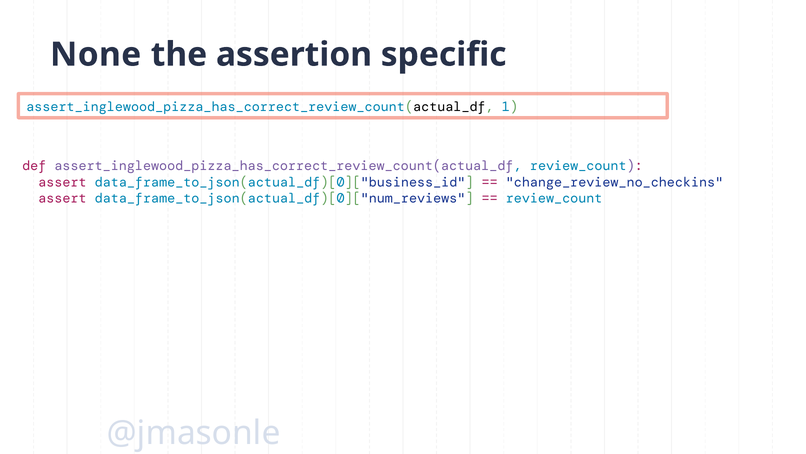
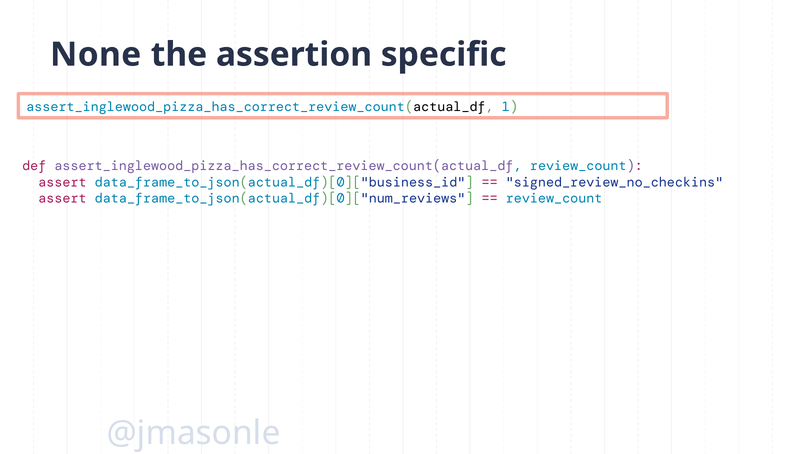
change_review_no_checkins: change_review_no_checkins -> signed_review_no_checkins (615, 182)
